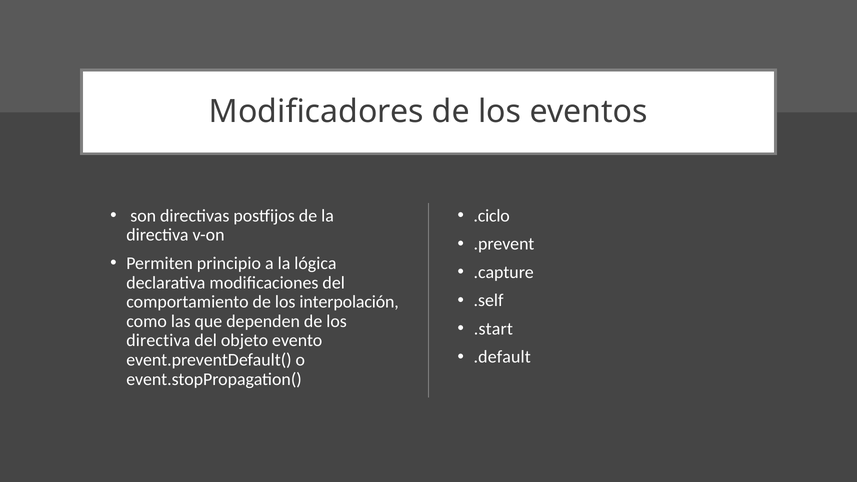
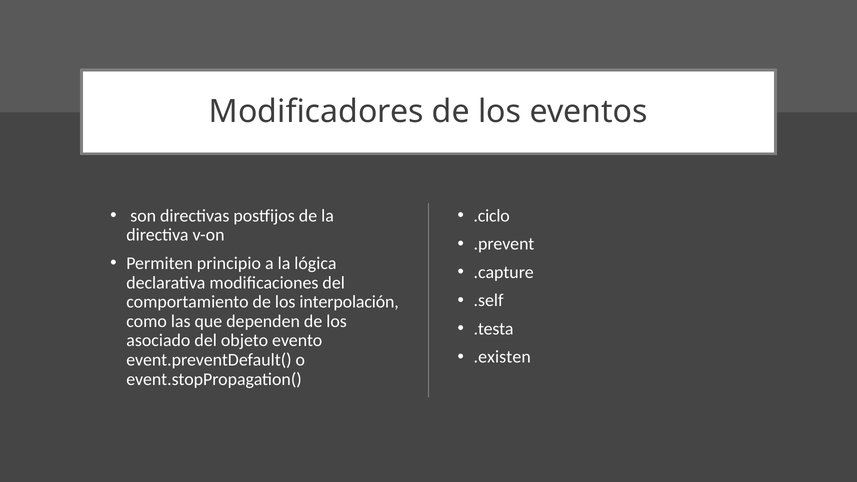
.start: .start -> .testa (494, 329)
directiva: directiva -> asociado (158, 341)
.default: .default -> .existen (502, 357)
